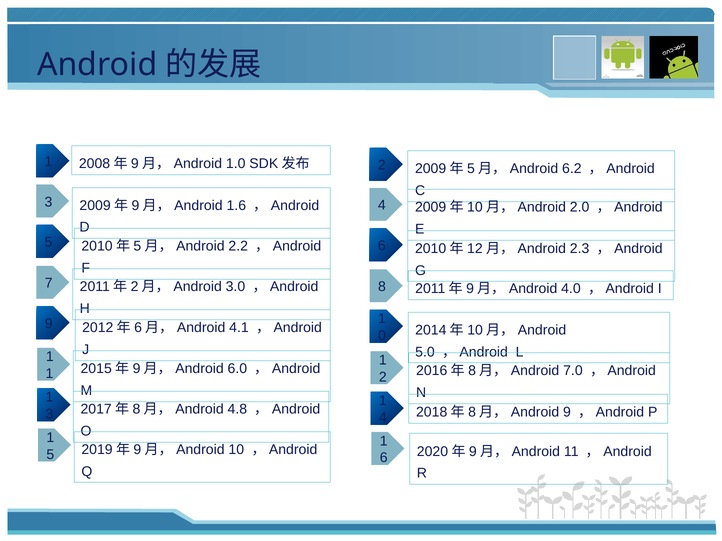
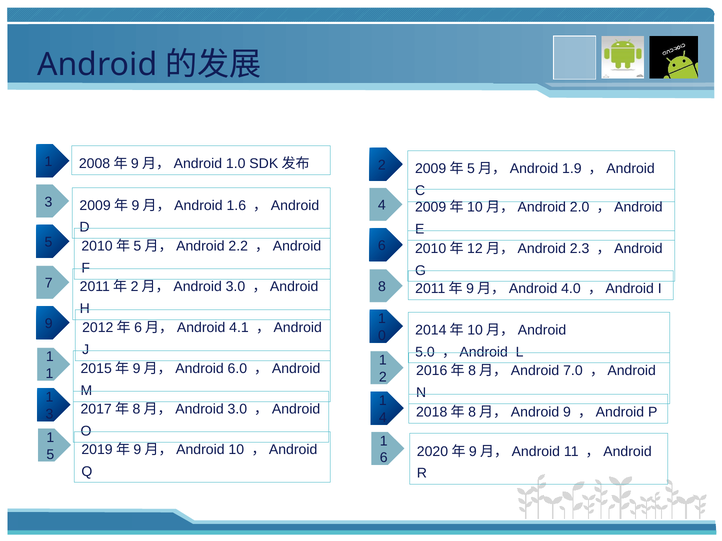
6.2: 6.2 -> 1.9 (572, 169)
4.8: 4.8 -> 3.0 (237, 410)
